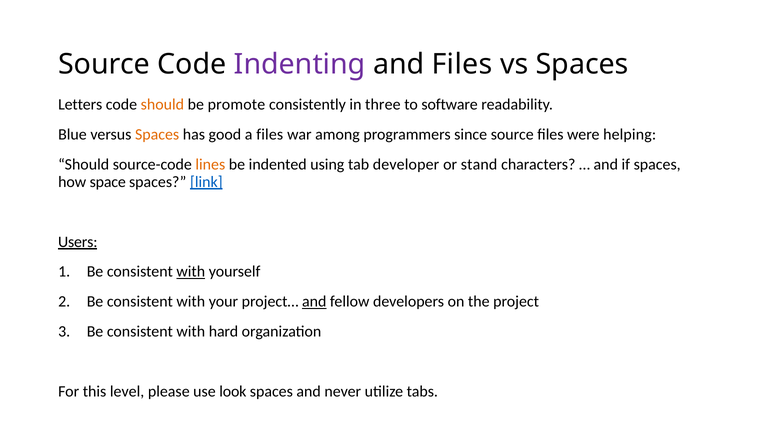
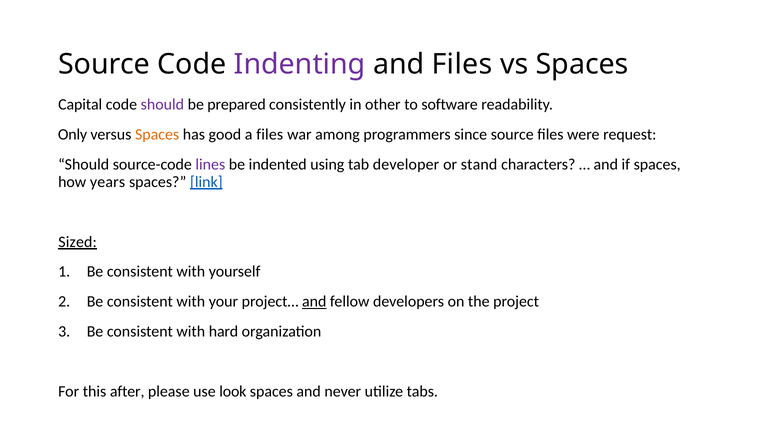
Letters: Letters -> Capital (80, 105)
should colour: orange -> purple (162, 105)
promote: promote -> prepared (237, 105)
three: three -> other (383, 105)
Blue: Blue -> Only (73, 135)
helping: helping -> request (630, 135)
lines colour: orange -> purple (210, 165)
space: space -> years (108, 182)
Users: Users -> Sized (78, 242)
with underline: present -> none (191, 272)
level: level -> after (127, 391)
